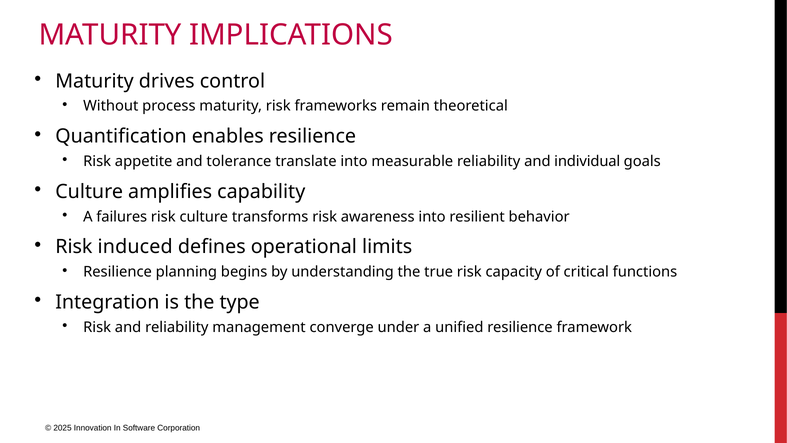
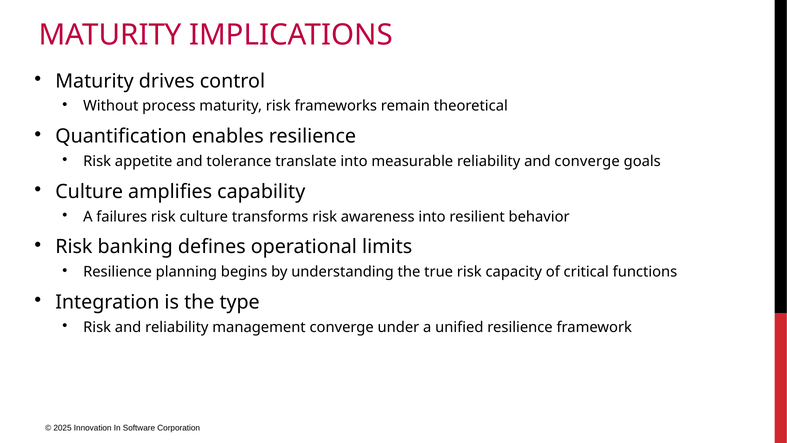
and individual: individual -> converge (587, 161)
induced: induced -> banking (135, 247)
